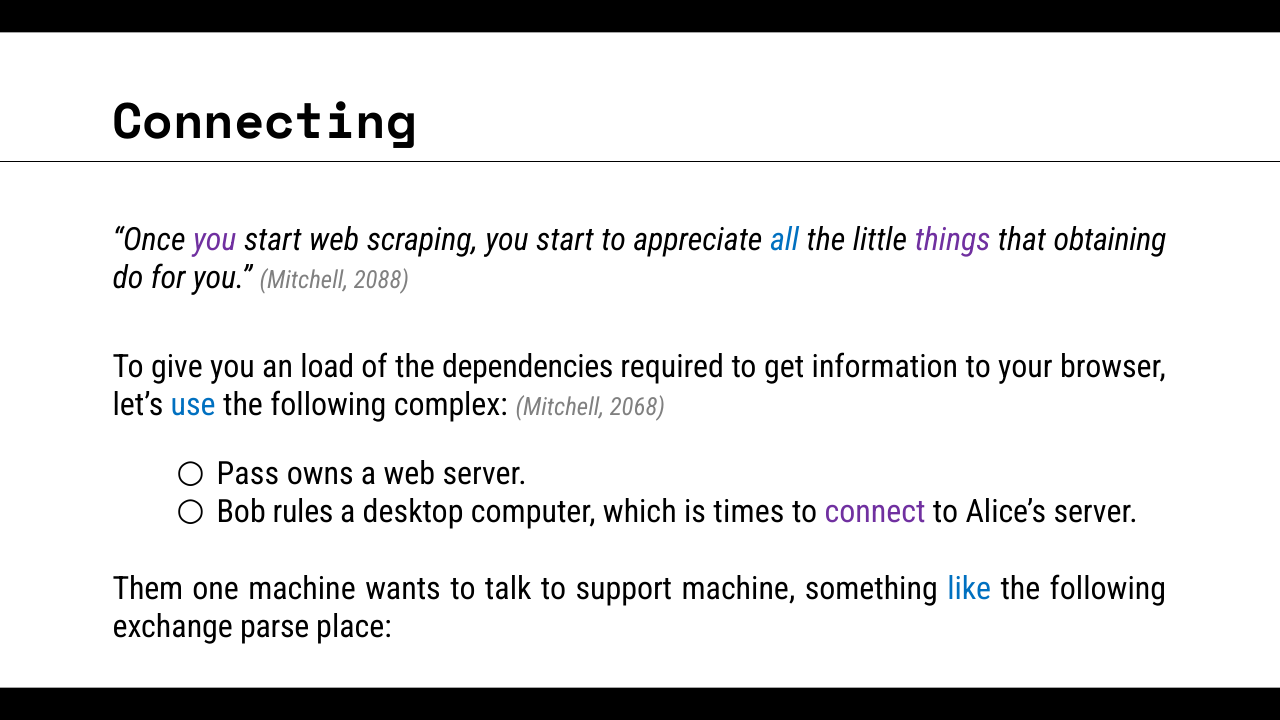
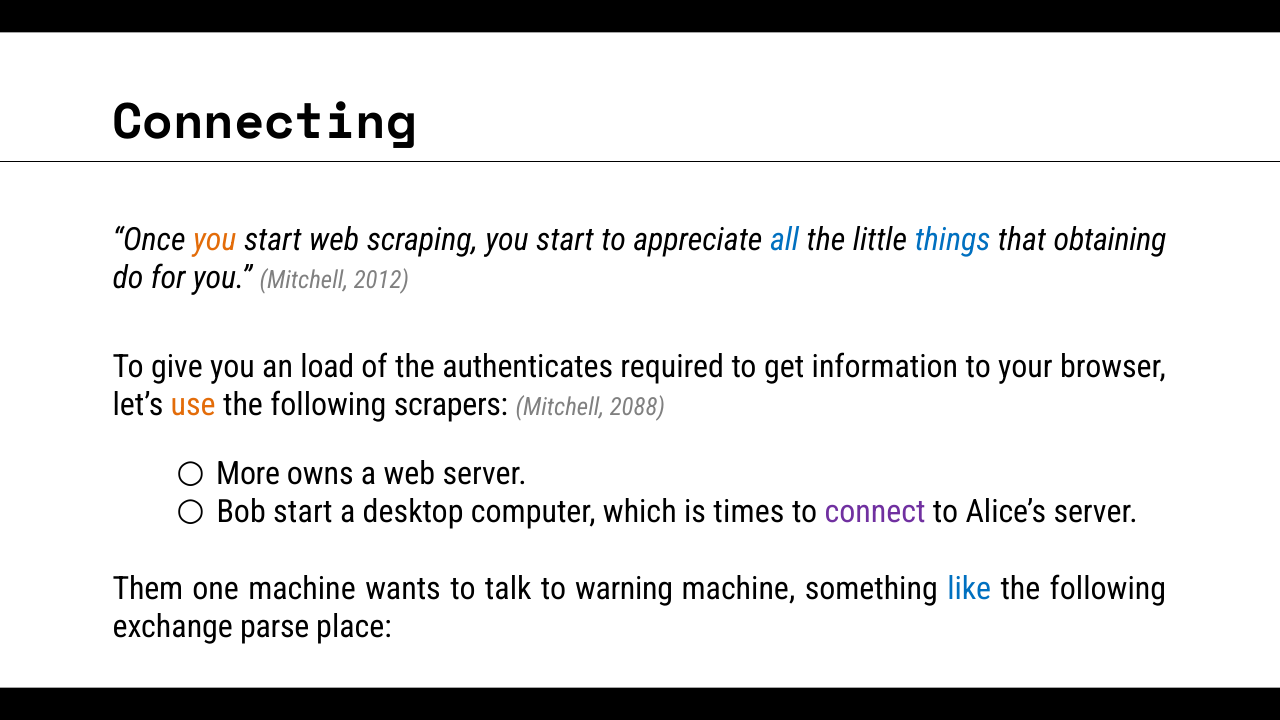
you colour: purple -> orange (215, 240)
things colour: purple -> blue (953, 240)
2088: 2088 -> 2012 (381, 280)
dependencies: dependencies -> authenticates (528, 367)
use colour: blue -> orange (193, 405)
complex: complex -> scrapers (451, 405)
2068: 2068 -> 2088 (637, 408)
Pass: Pass -> More (248, 474)
Bob rules: rules -> start (303, 512)
support: support -> warning (624, 589)
